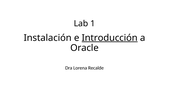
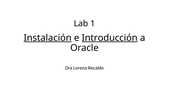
Instalación underline: none -> present (48, 38)
